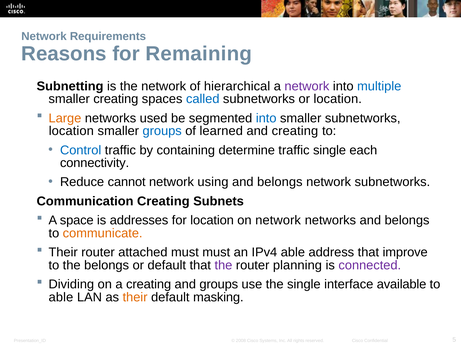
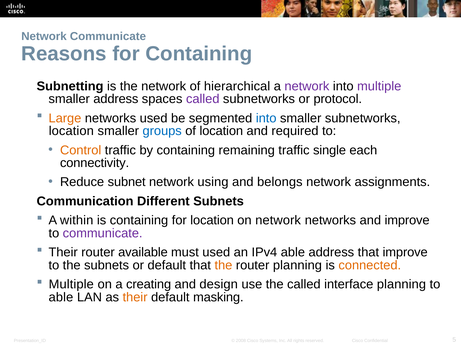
Network Requirements: Requirements -> Communicate (108, 37)
for Remaining: Remaining -> Containing (199, 54)
multiple colour: blue -> purple (379, 86)
smaller creating: creating -> address (116, 99)
called colour: blue -> purple (203, 99)
or location: location -> protocol (338, 99)
of learned: learned -> location (221, 131)
and creating: creating -> required (295, 131)
Control colour: blue -> orange (81, 150)
determine: determine -> remaining (247, 150)
cannot: cannot -> subnet (127, 182)
network subnetworks: subnetworks -> assignments (392, 182)
Communication Creating: Creating -> Different (163, 202)
space: space -> within (77, 221)
is addresses: addresses -> containing (139, 221)
networks and belongs: belongs -> improve (407, 221)
communicate colour: orange -> purple (103, 234)
attached: attached -> available (143, 253)
must must: must -> used (216, 253)
the belongs: belongs -> subnets (107, 266)
the colour: purple -> orange (223, 266)
connected colour: purple -> orange (370, 266)
Dividing: Dividing -> Multiple (71, 285)
and groups: groups -> design (219, 285)
the single: single -> called (304, 285)
interface available: available -> planning (401, 285)
